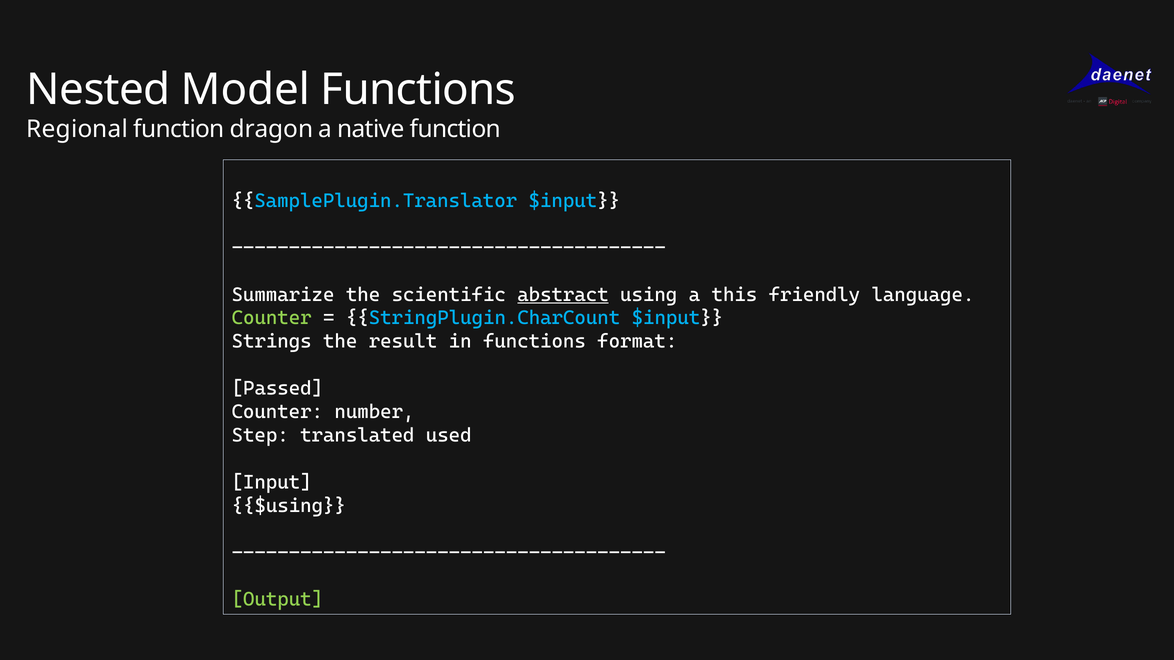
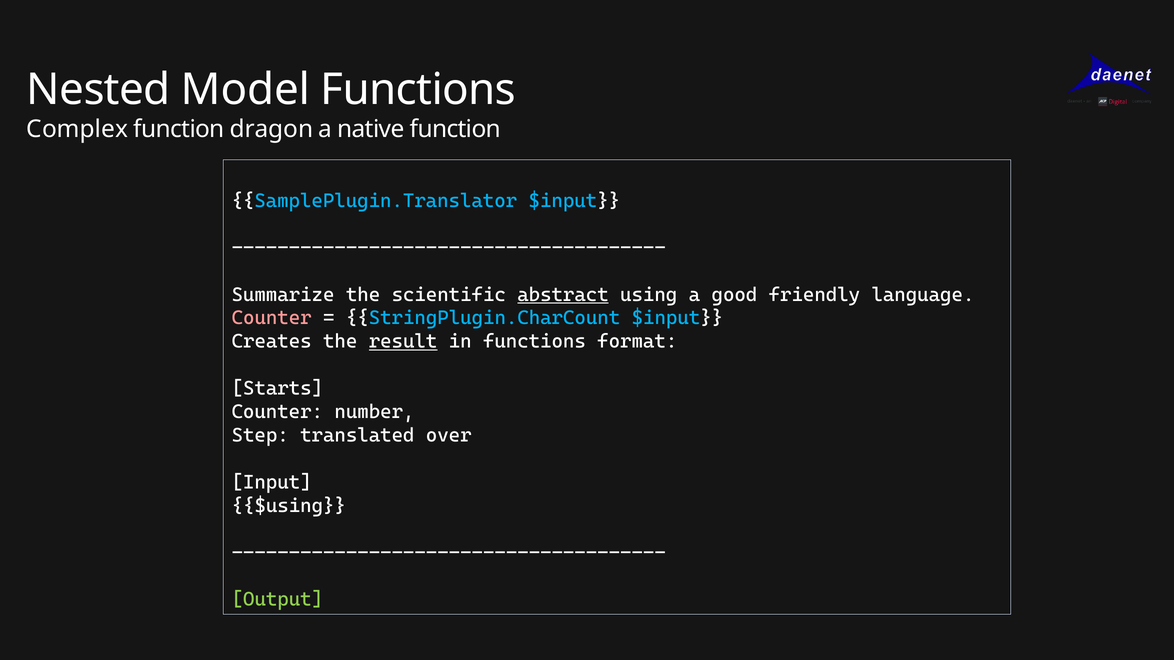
Regional: Regional -> Complex (77, 129)
this: this -> good (734, 295)
Counter colour: light green -> pink (272, 318)
Strings: Strings -> Creates (272, 342)
result underline: none -> present (403, 342)
Passed: Passed -> Starts (277, 389)
used: used -> over (449, 436)
